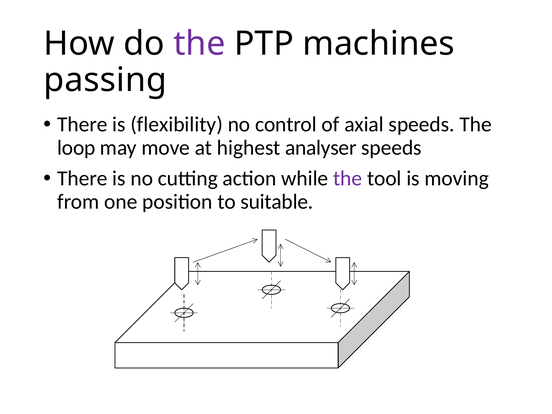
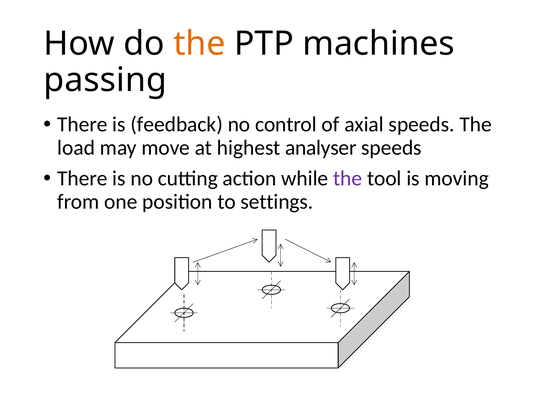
the colour: purple -> orange (199, 44)
flexibility: flexibility -> feedback (177, 124)
loop: loop -> load (76, 148)
suitable: suitable -> settings (277, 202)
